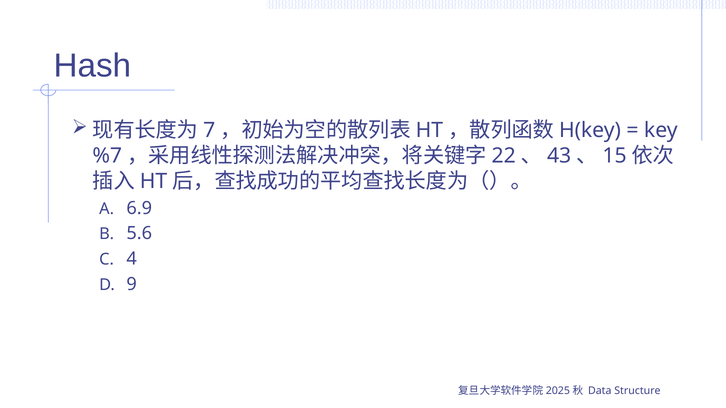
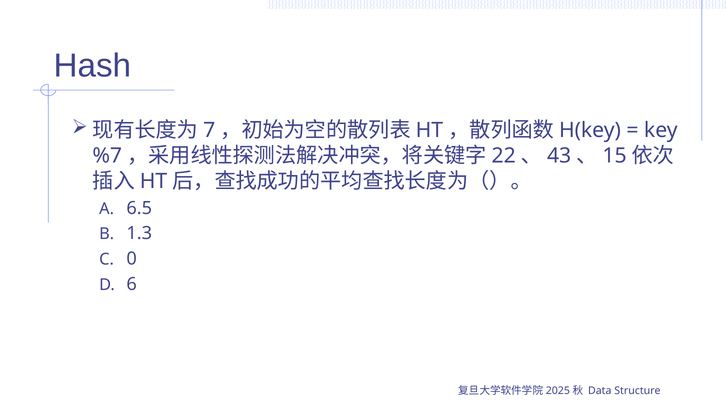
6.9: 6.9 -> 6.5 (139, 208)
5.6: 5.6 -> 1.3 (139, 234)
4: 4 -> 0 (132, 259)
9: 9 -> 6 (132, 284)
